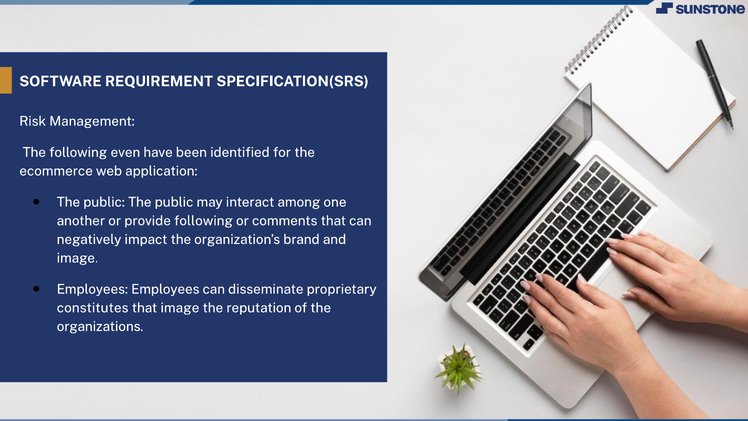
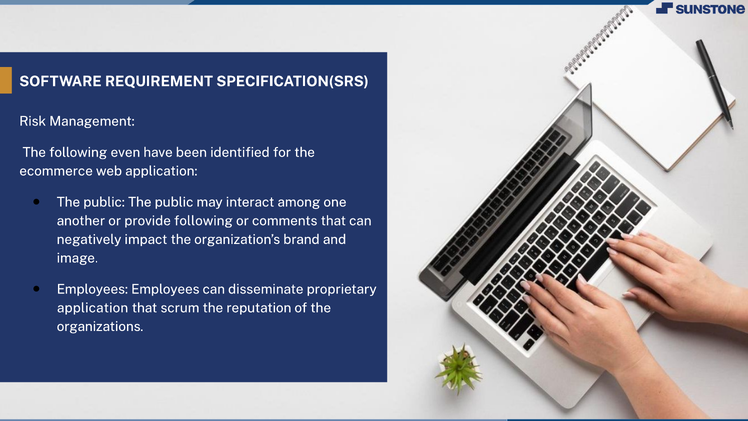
constitutes: constitutes -> application (93, 308)
that image: image -> scrum (180, 308)
